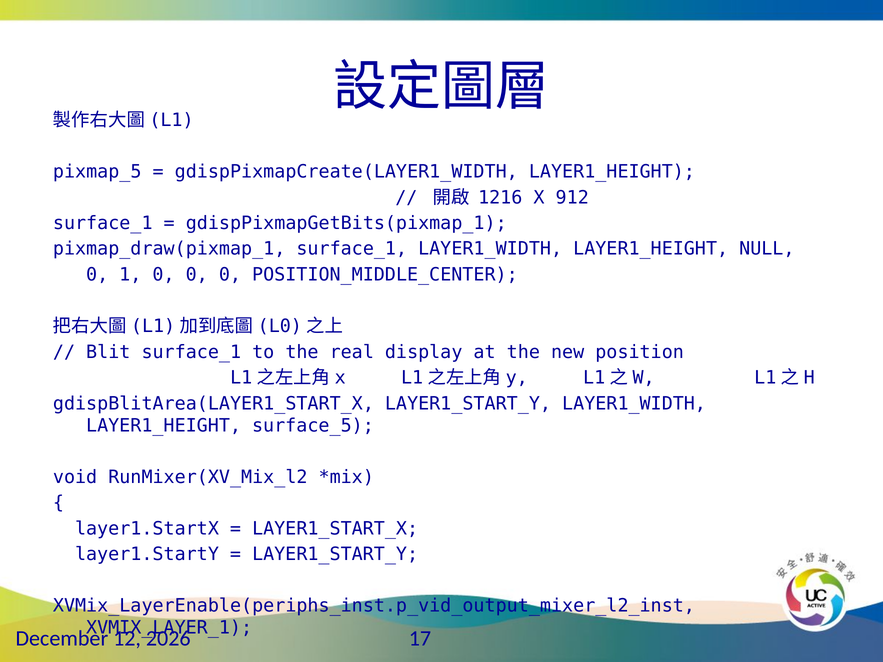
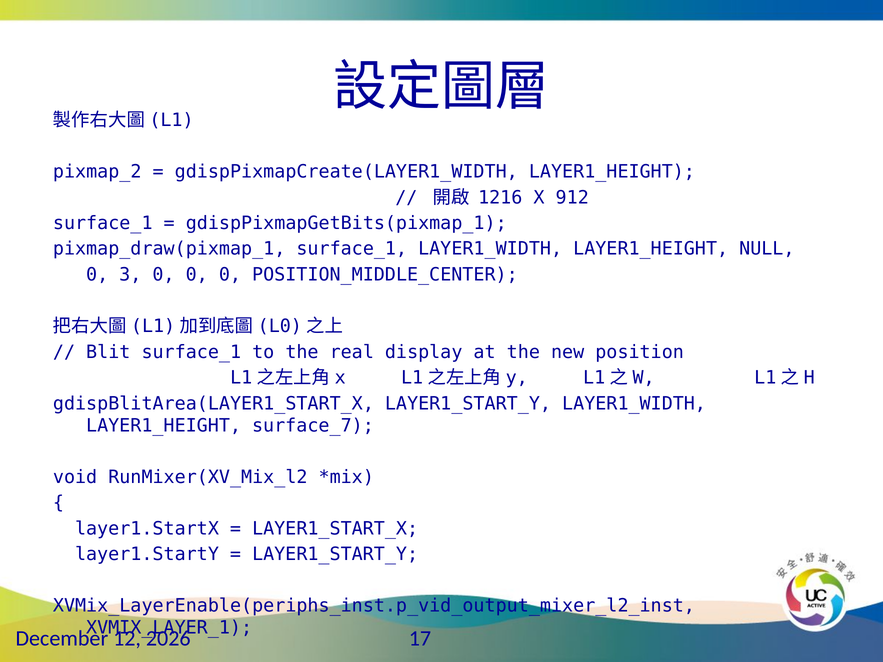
pixmap_5: pixmap_5 -> pixmap_2 (97, 172)
1: 1 -> 3 (130, 275)
surface_5: surface_5 -> surface_7 (313, 426)
